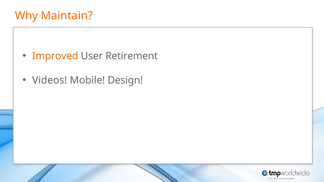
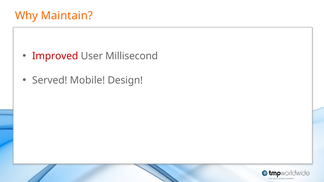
Improved colour: orange -> red (55, 56)
Retirement: Retirement -> Millisecond (132, 56)
Videos: Videos -> Served (50, 80)
